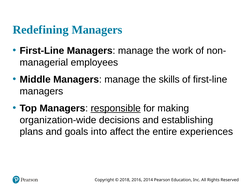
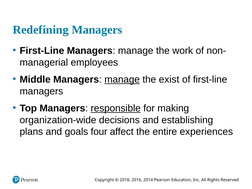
manage underline: none -> present (122, 79)
skills: skills -> exist (169, 79)
into: into -> four (99, 132)
